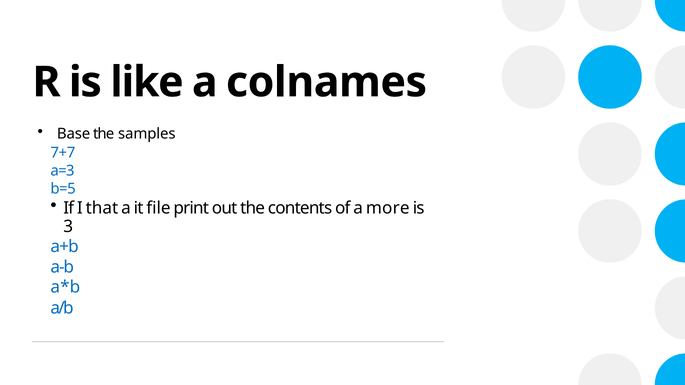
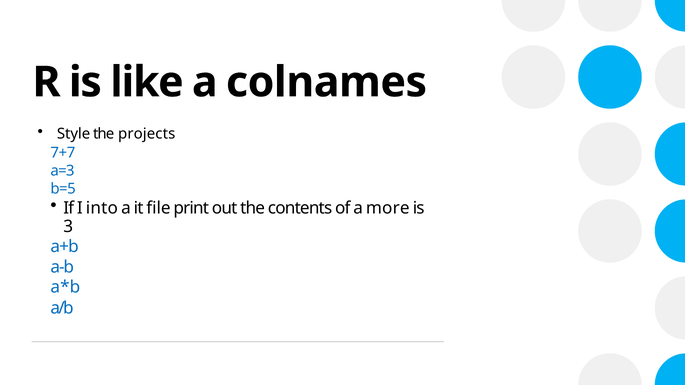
Base: Base -> Style (74, 134)
samples: samples -> projects (147, 134)
that: that -> into (102, 208)
